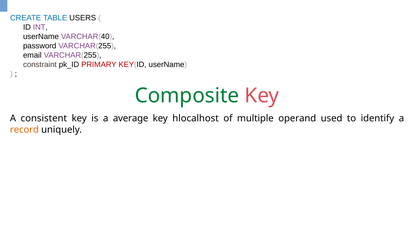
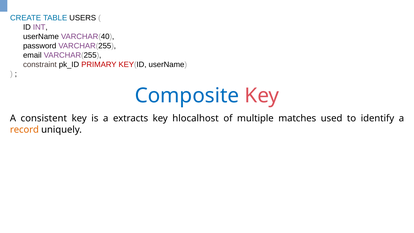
Composite colour: green -> blue (187, 96)
average: average -> extracts (131, 118)
operand: operand -> matches (297, 118)
